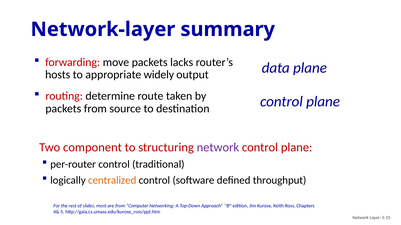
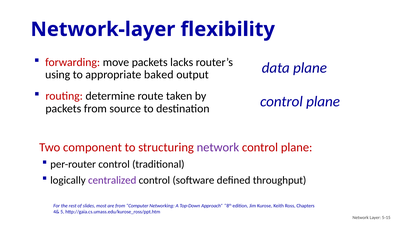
summary: summary -> flexibility (228, 29)
hosts: hosts -> using (58, 75)
widely: widely -> baked (159, 75)
centralized colour: orange -> purple (112, 181)
